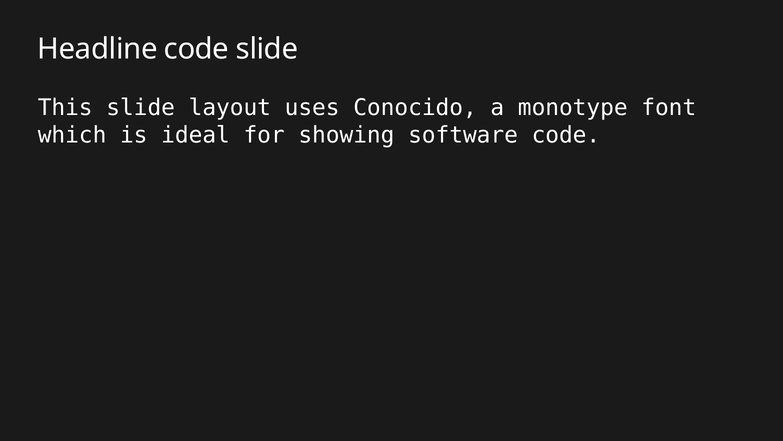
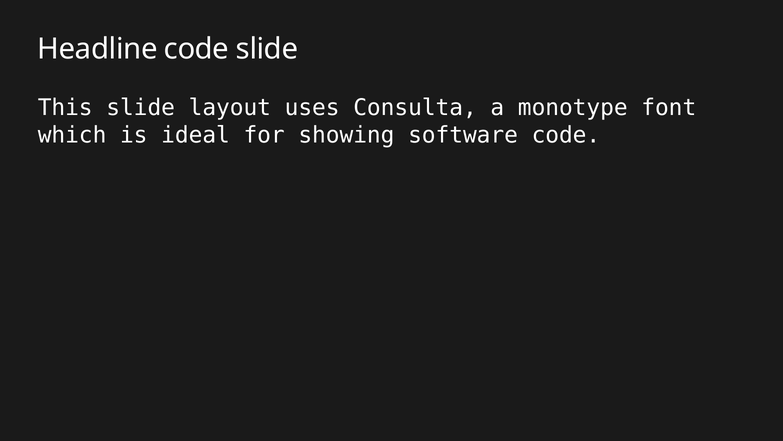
Conocido: Conocido -> Consulta (415, 108)
